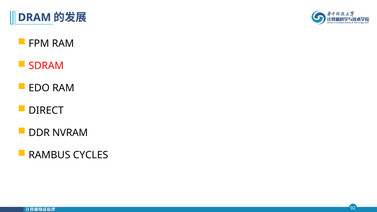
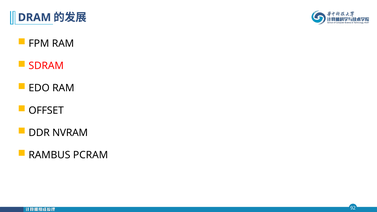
DIRECT: DIRECT -> OFFSET (46, 110)
CYCLES: CYCLES -> PCRAM (91, 155)
